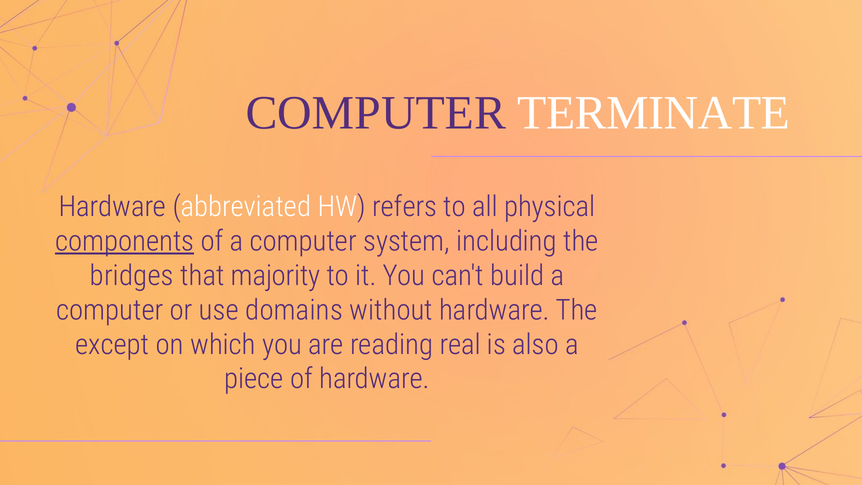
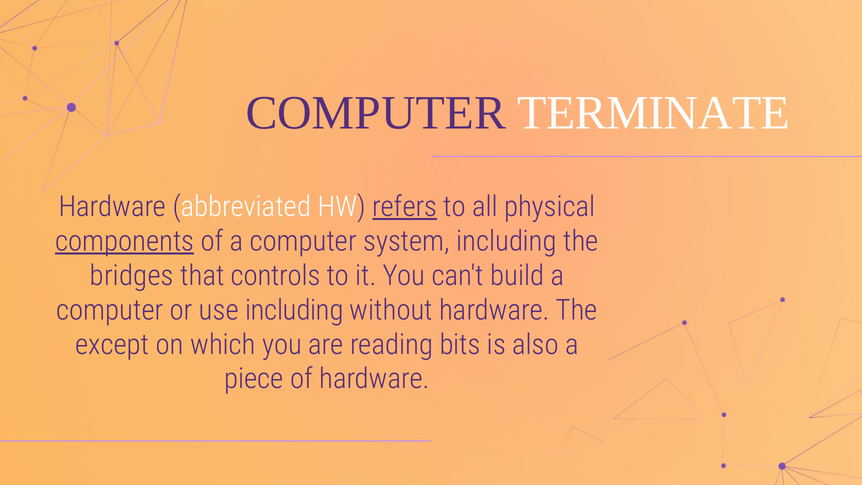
refers underline: none -> present (405, 207)
majority: majority -> controls (276, 275)
use domains: domains -> including (294, 310)
real: real -> bits (460, 344)
